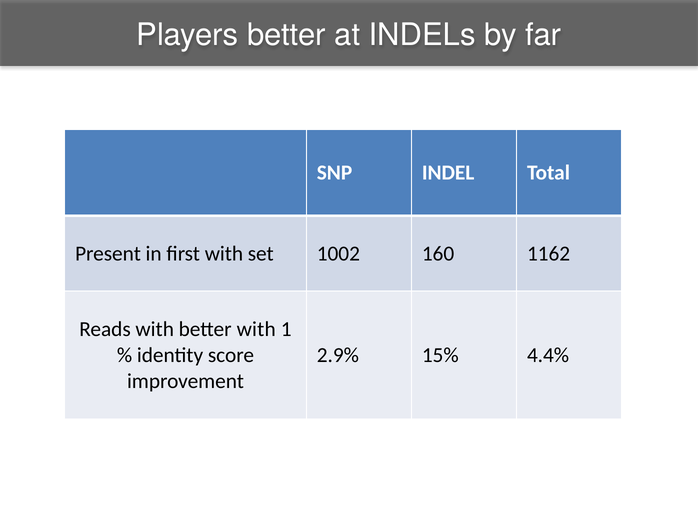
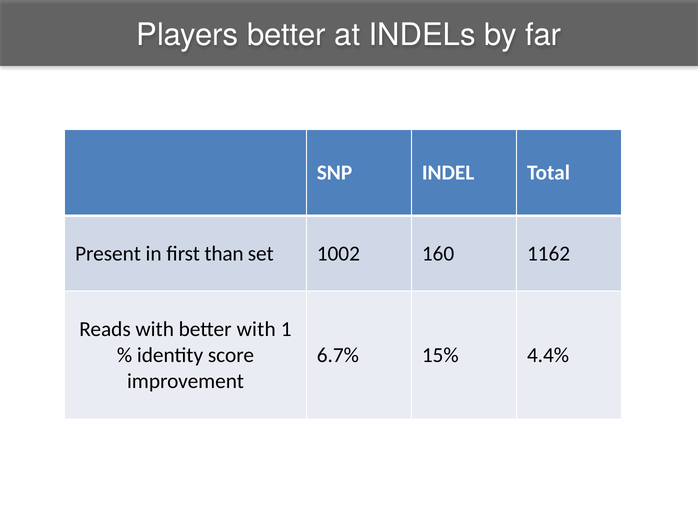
first with: with -> than (224, 253)
2.9%: 2.9% -> 6.7% (338, 355)
